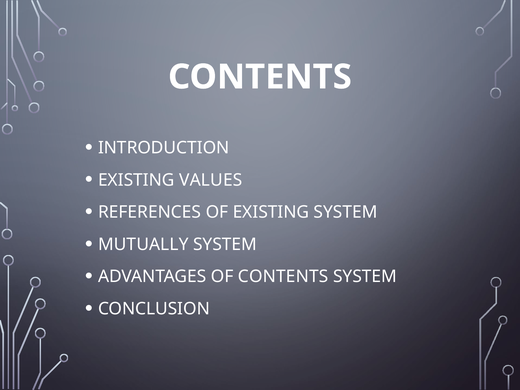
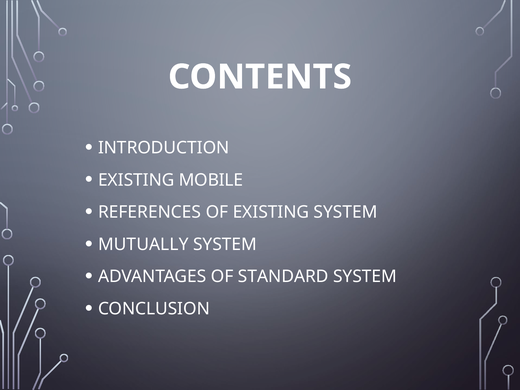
VALUES: VALUES -> MOBILE (211, 180)
OF CONTENTS: CONTENTS -> STANDARD (283, 277)
